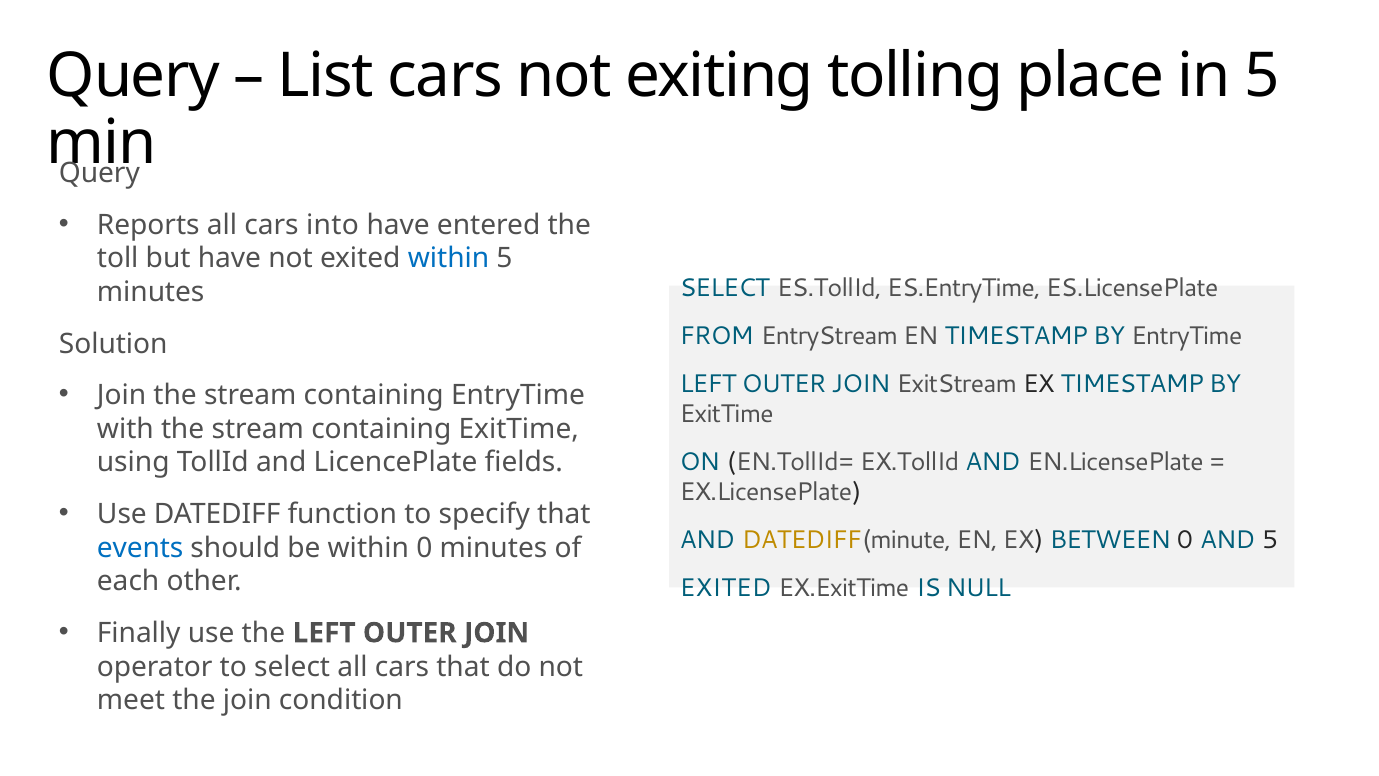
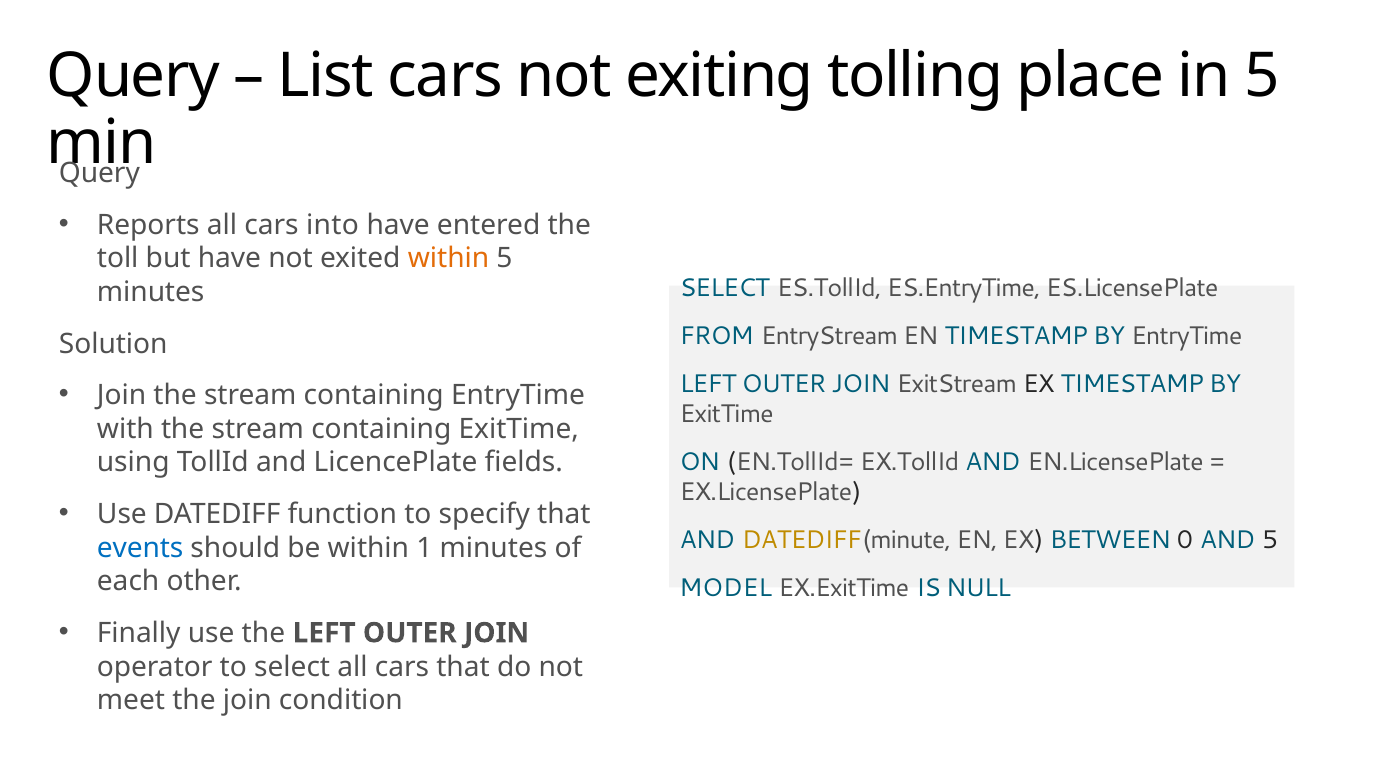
within colour: blue -> orange (449, 259)
within 0: 0 -> 1 (424, 548)
EXITED: EXITED -> MODEL (726, 588)
